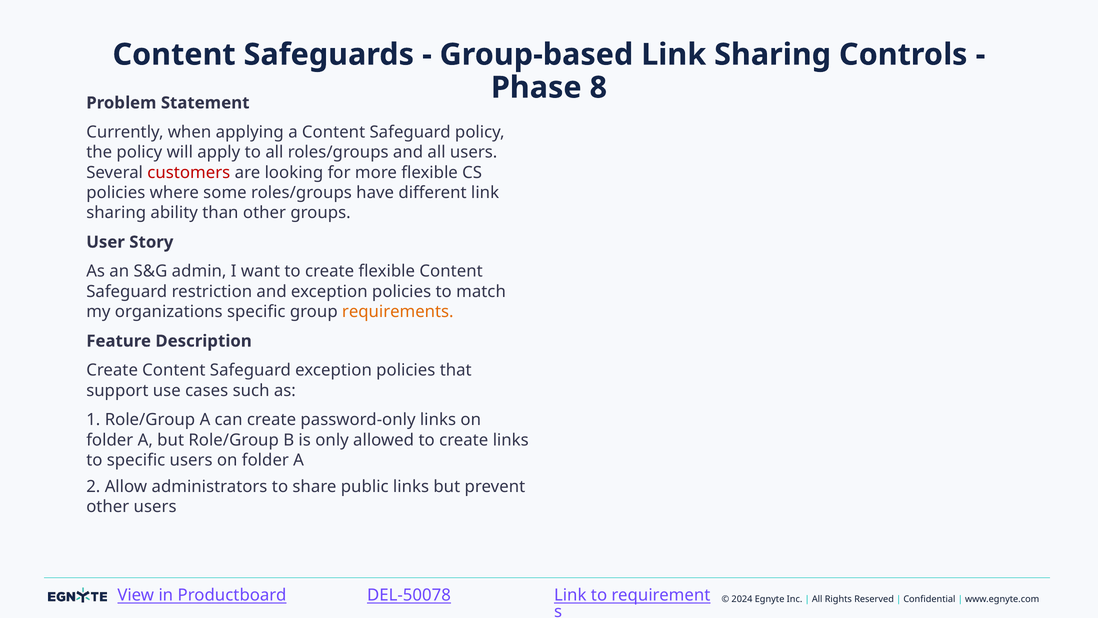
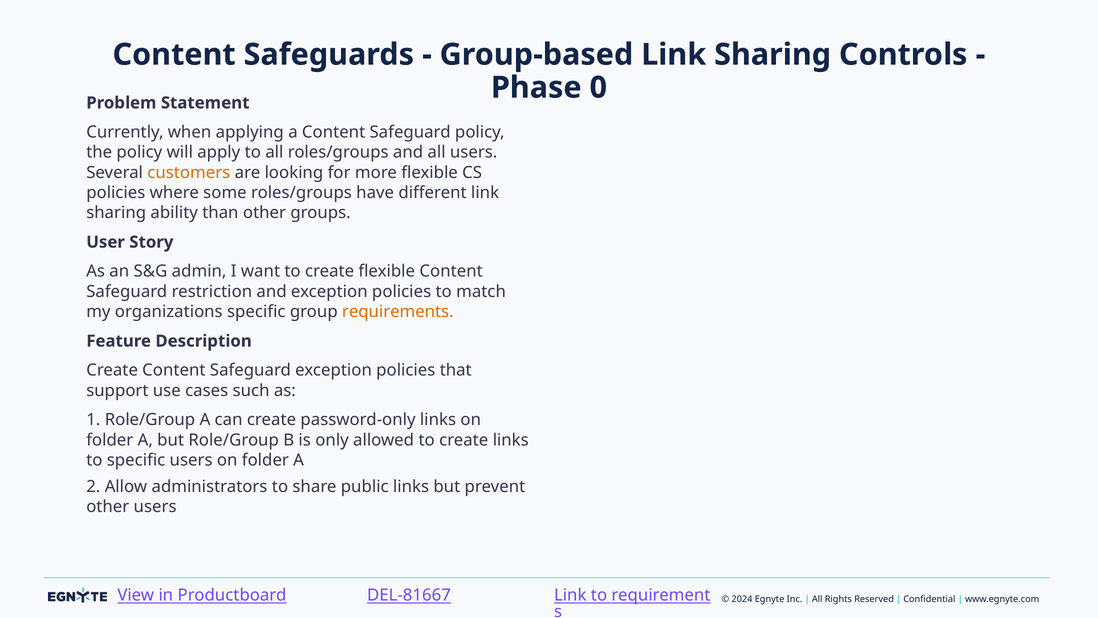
8: 8 -> 0 (598, 88)
customers colour: red -> orange (189, 172)
DEL-50078: DEL-50078 -> DEL-81667 (409, 595)
